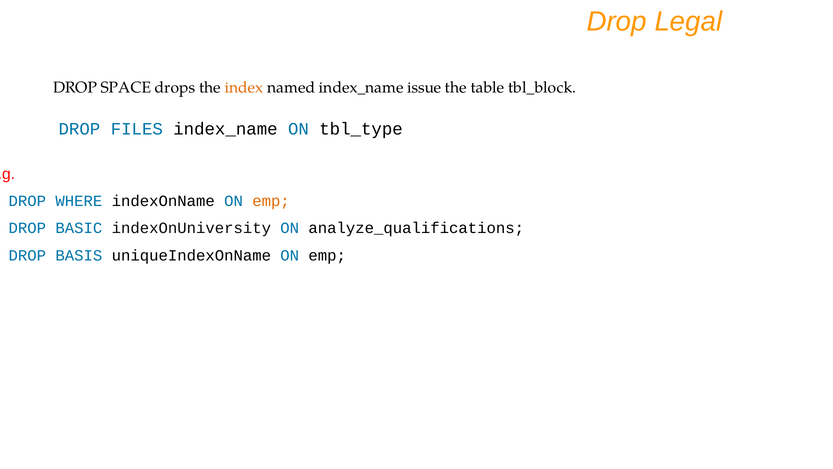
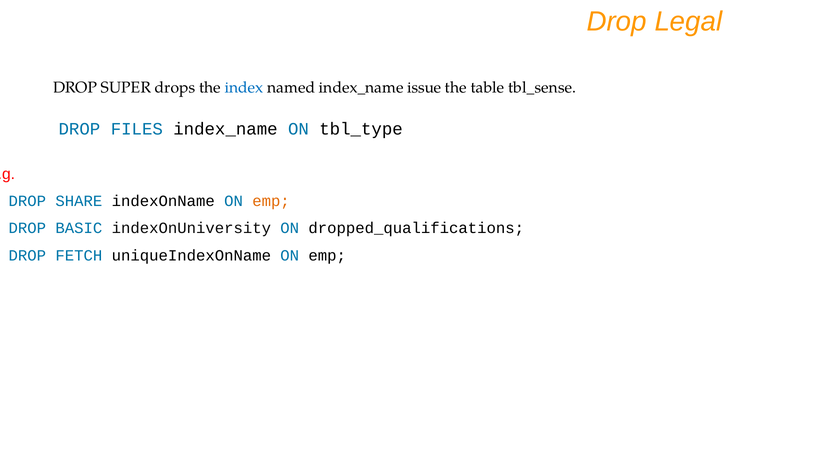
SPACE: SPACE -> SUPER (126, 87)
index colour: orange -> blue (244, 87)
tbl_block: tbl_block -> tbl_sense (542, 87)
WHERE: WHERE -> SHARE (79, 201)
analyze_qualifications: analyze_qualifications -> dropped_qualifications (416, 228)
BASIS: BASIS -> FETCH (79, 255)
